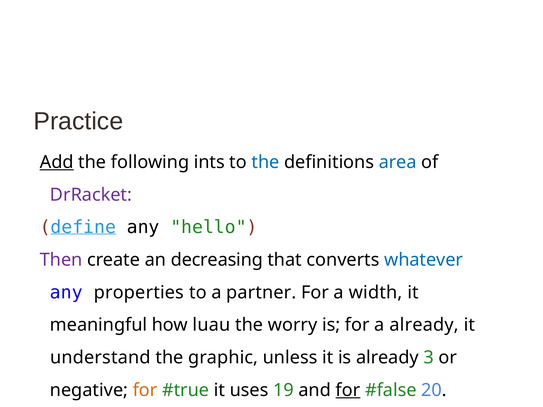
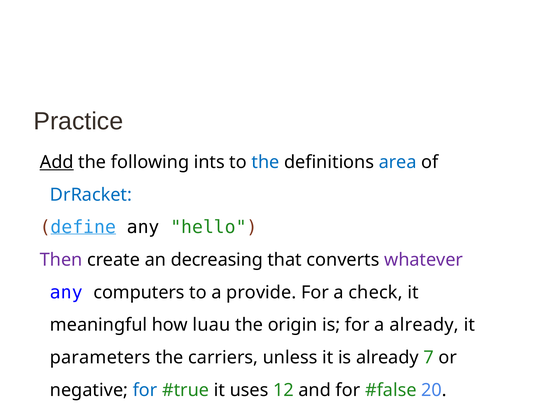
DrRacket colour: purple -> blue (91, 195)
whatever colour: blue -> purple (424, 260)
properties: properties -> computers (139, 293)
partner: partner -> provide (261, 293)
width: width -> check (376, 293)
worry: worry -> origin (293, 325)
understand: understand -> parameters (100, 358)
graphic: graphic -> carriers (223, 358)
3: 3 -> 7 (429, 358)
for colour: orange -> blue (145, 390)
19: 19 -> 12 (283, 390)
for underline: present -> none (348, 390)
